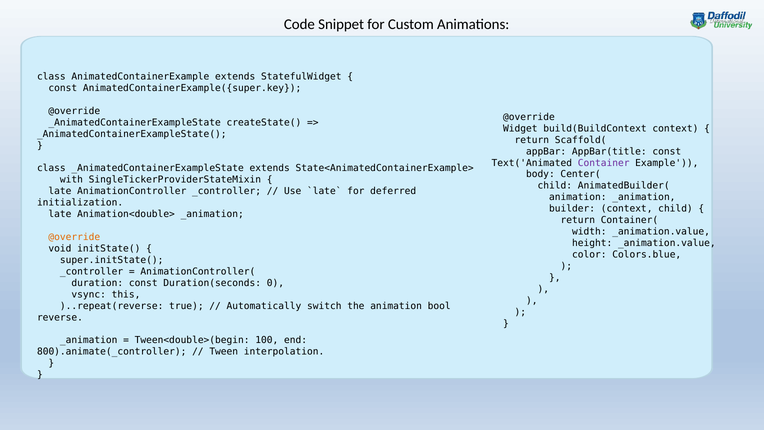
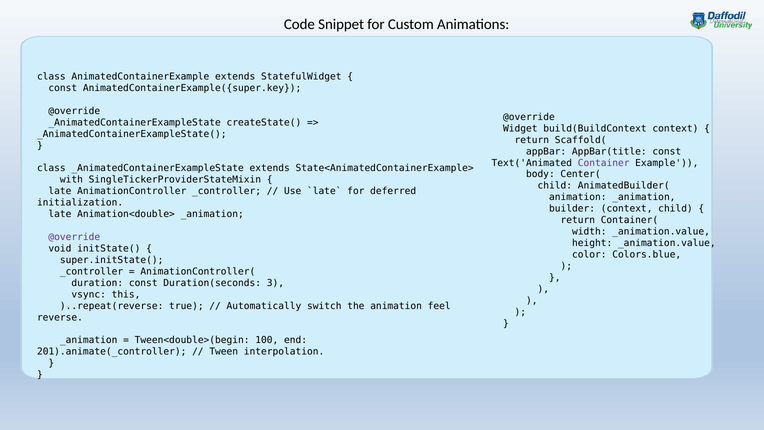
@override colour: orange -> purple (74, 237)
0: 0 -> 3 (275, 283)
bool: bool -> feel (439, 306)
800).animate(_controller: 800).animate(_controller -> 201).animate(_controller (112, 352)
